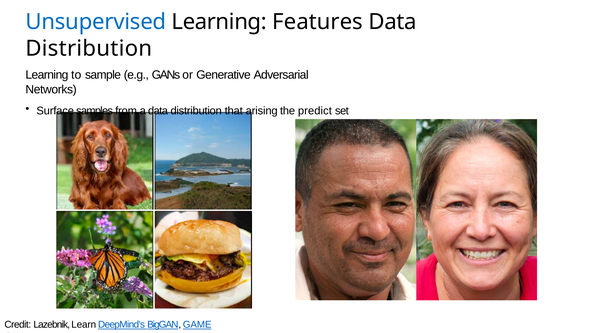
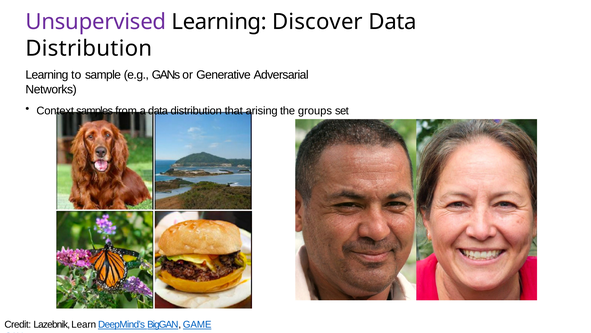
Unsupervised colour: blue -> purple (96, 22)
Features: Features -> Discover (318, 22)
Surface: Surface -> Context (55, 111)
predict: predict -> groups (315, 111)
